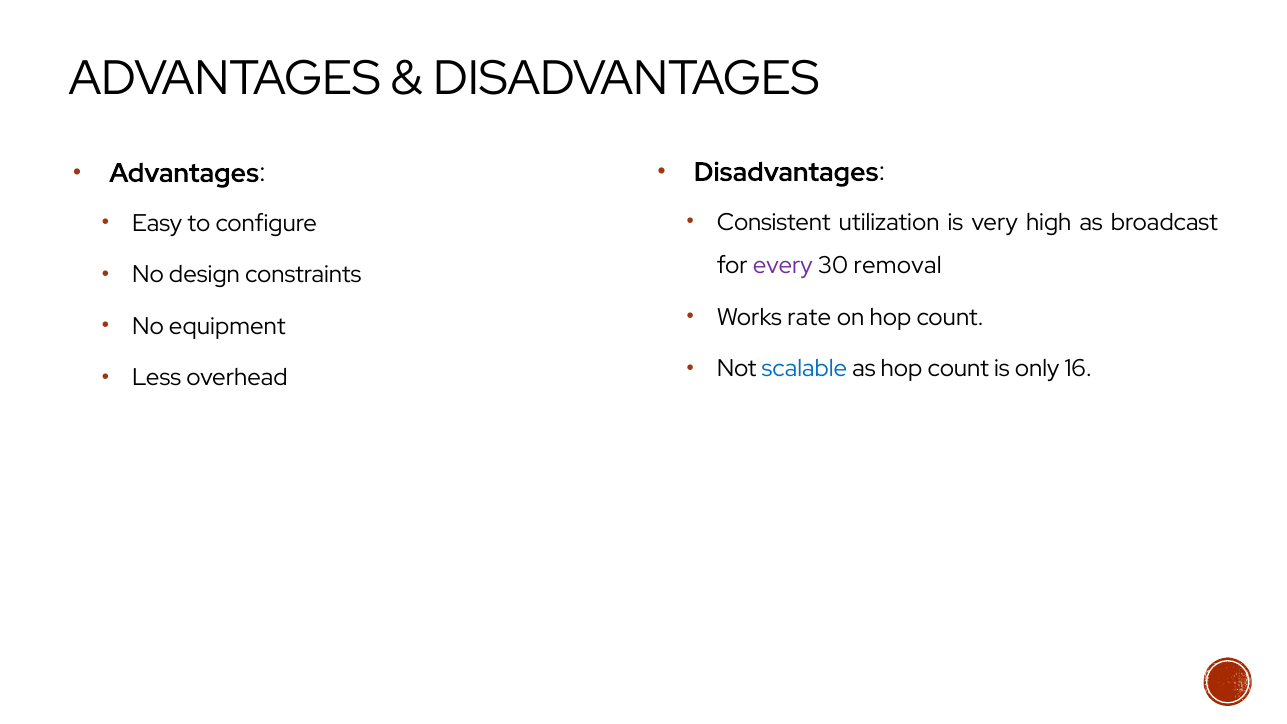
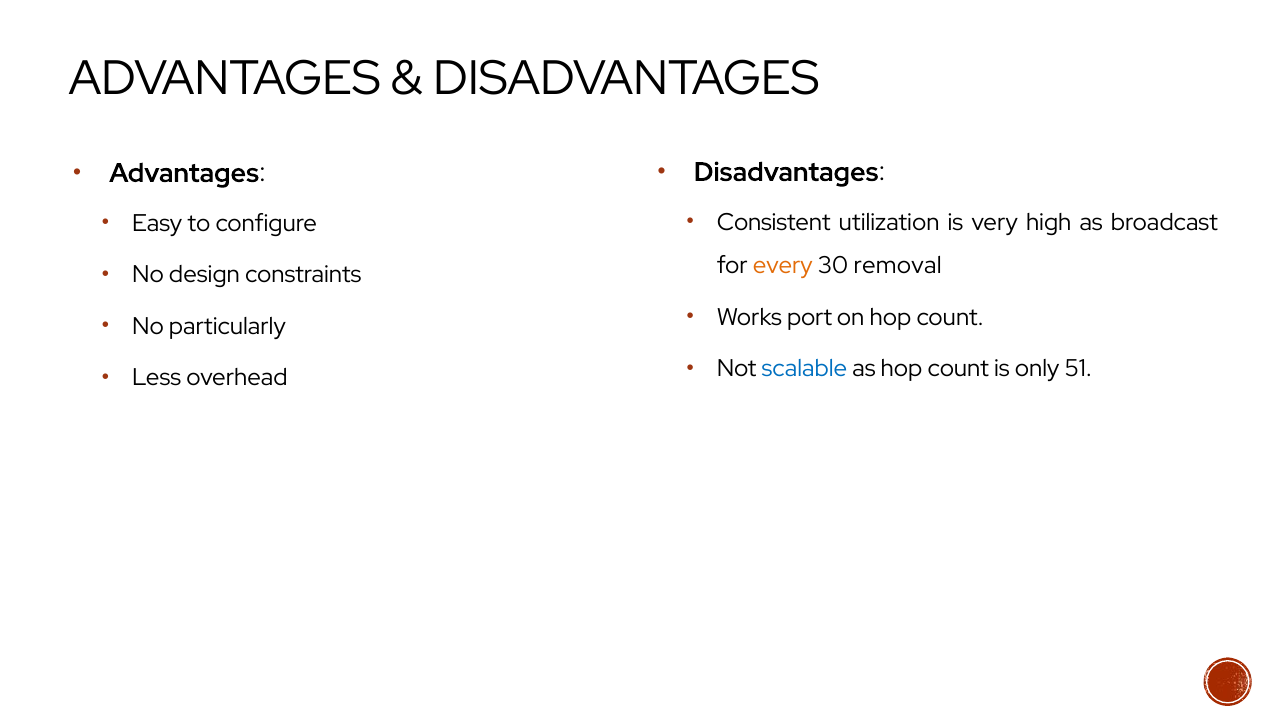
every colour: purple -> orange (783, 266)
rate: rate -> port (810, 317)
equipment: equipment -> particularly (227, 326)
16: 16 -> 51 (1078, 369)
